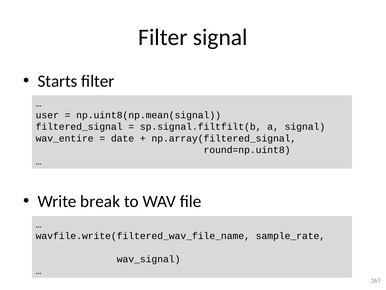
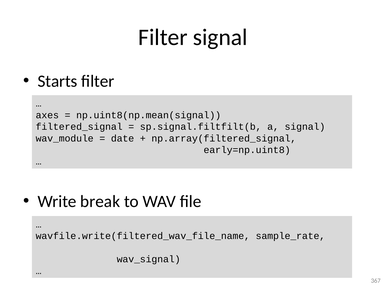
user: user -> axes (47, 115)
wav_entire: wav_entire -> wav_module (65, 138)
round=np.uint8: round=np.uint8 -> early=np.uint8 (247, 150)
